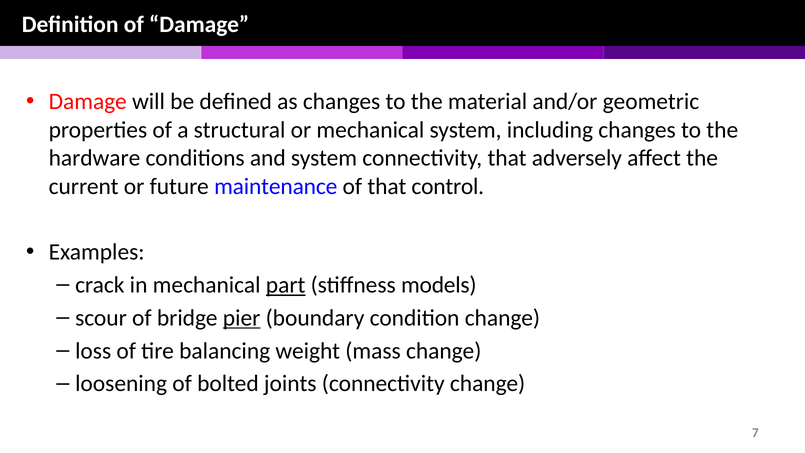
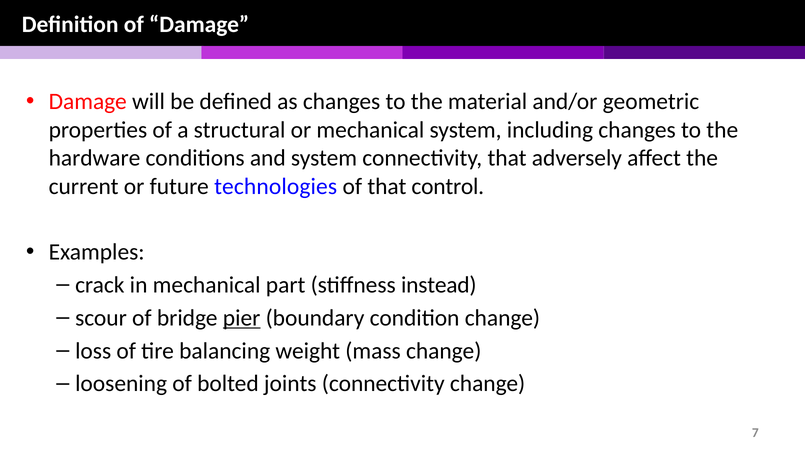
maintenance: maintenance -> technologies (276, 186)
part underline: present -> none (286, 285)
models: models -> instead (439, 285)
